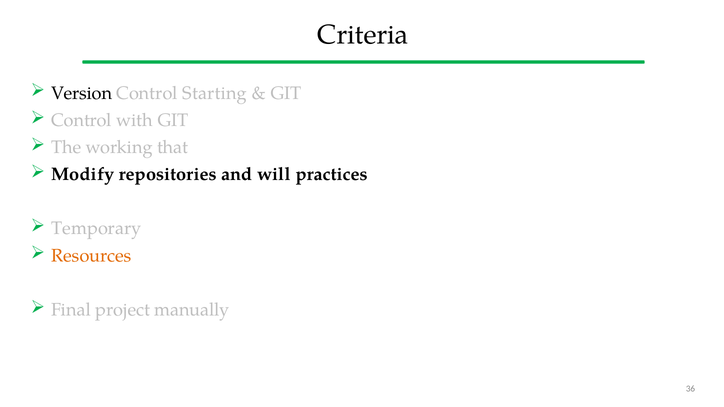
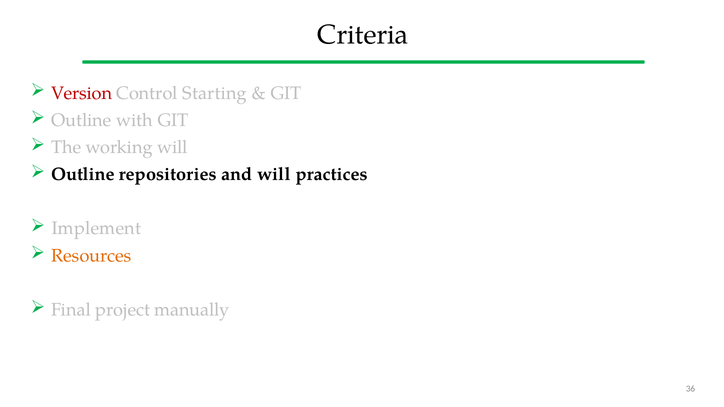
Version colour: black -> red (82, 93)
Control: Control -> Outline (81, 120)
working that: that -> will (173, 147)
Modify: Modify -> Outline (83, 174)
Temporary: Temporary -> Implement (96, 229)
